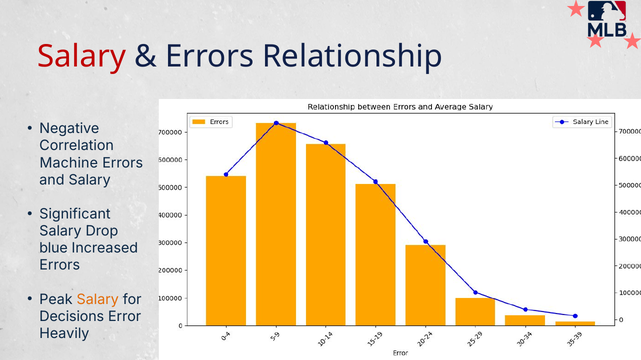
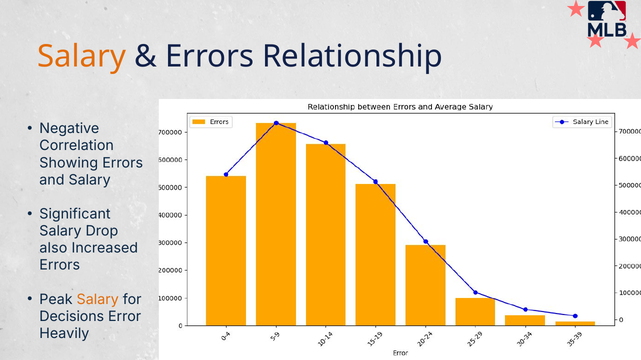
Salary colour: red -> orange (82, 57)
Machine: Machine -> Showing (69, 163)
blue: blue -> also (53, 249)
